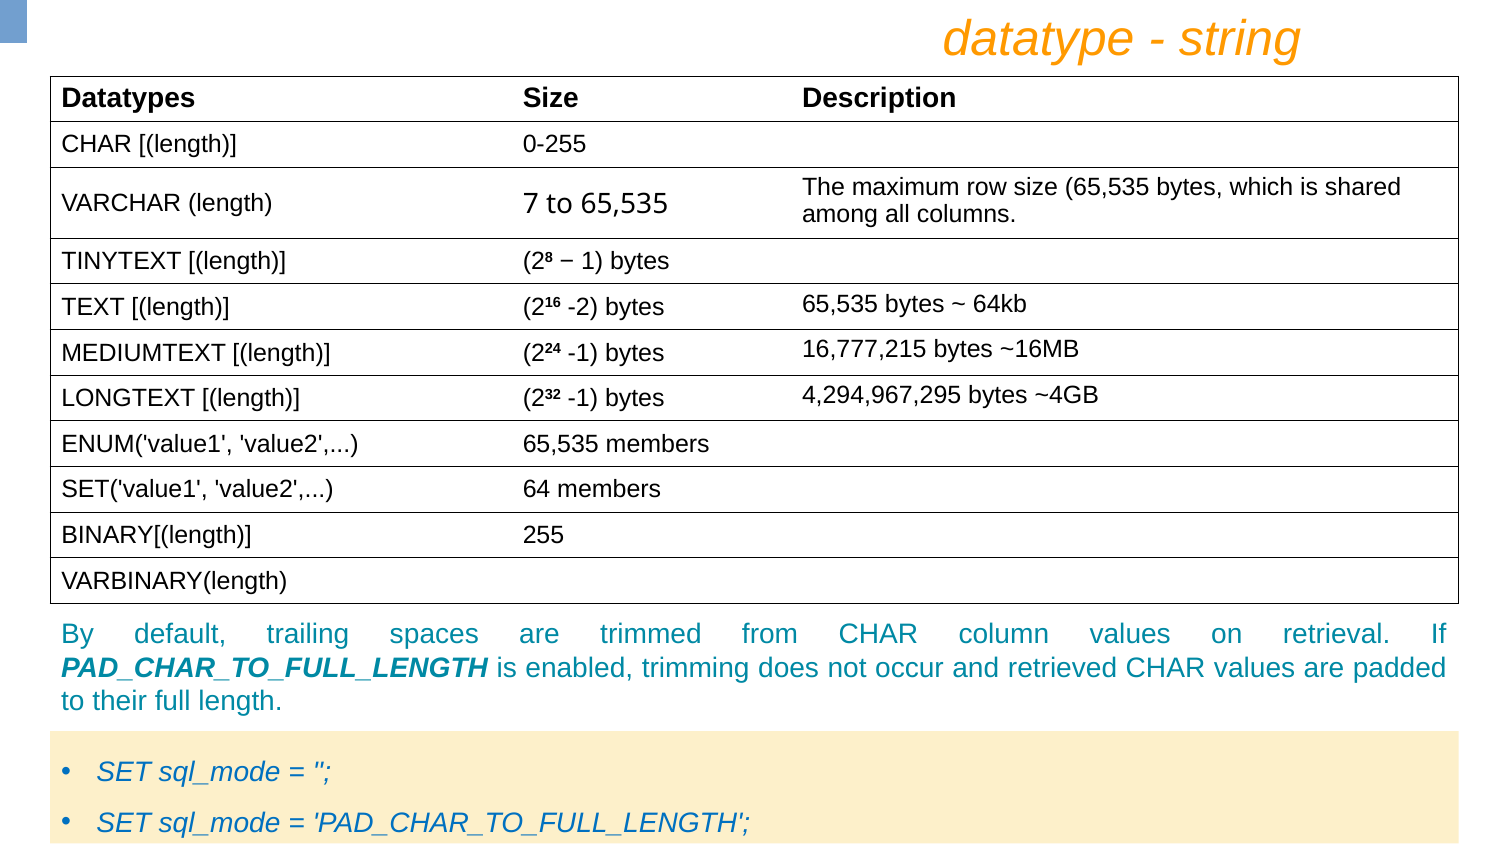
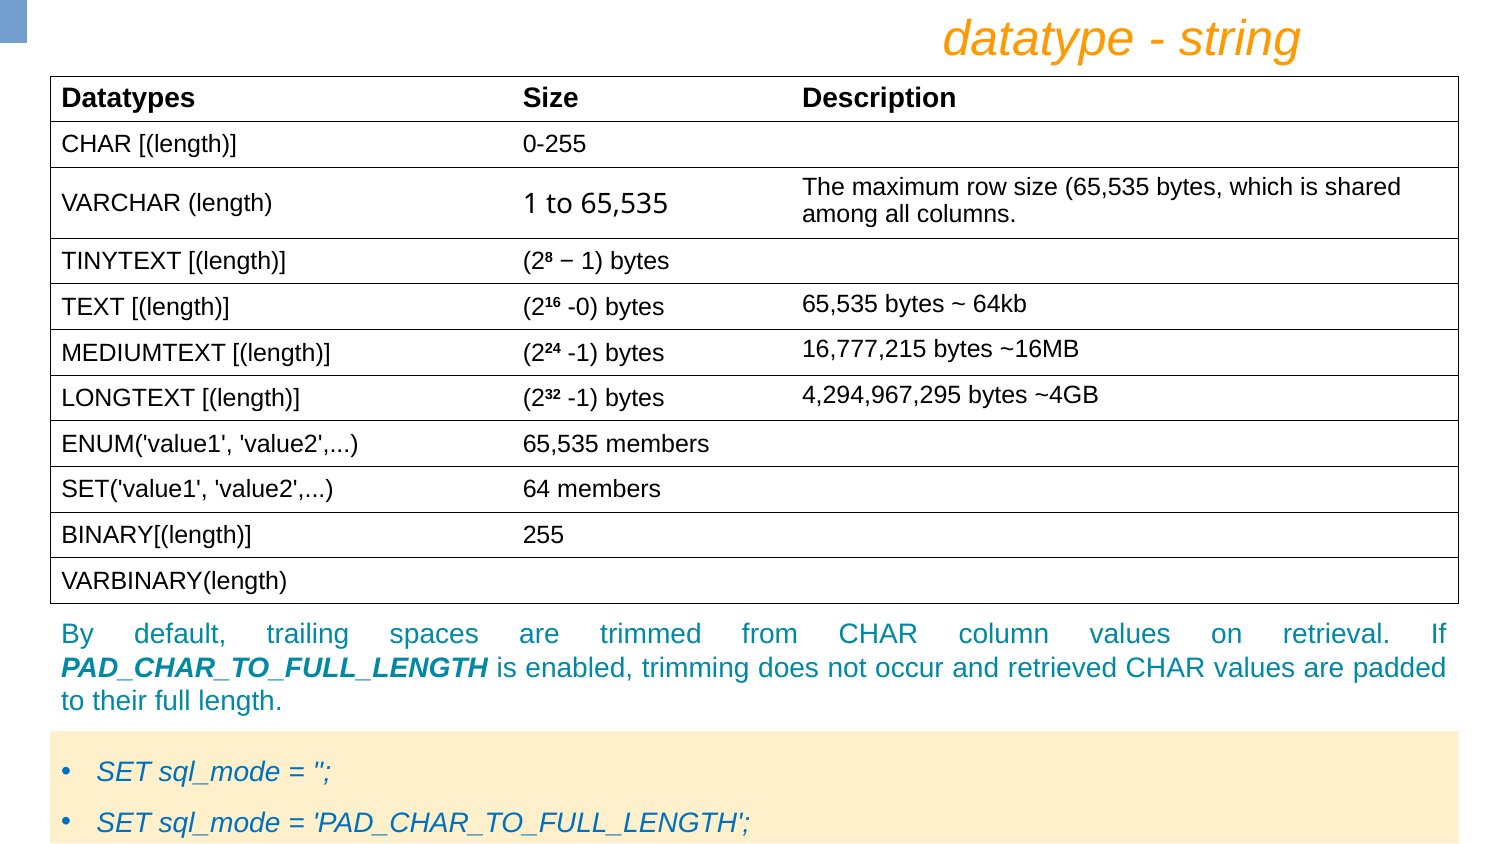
length 7: 7 -> 1 (531, 204)
-2: -2 -> -0 (583, 307)
